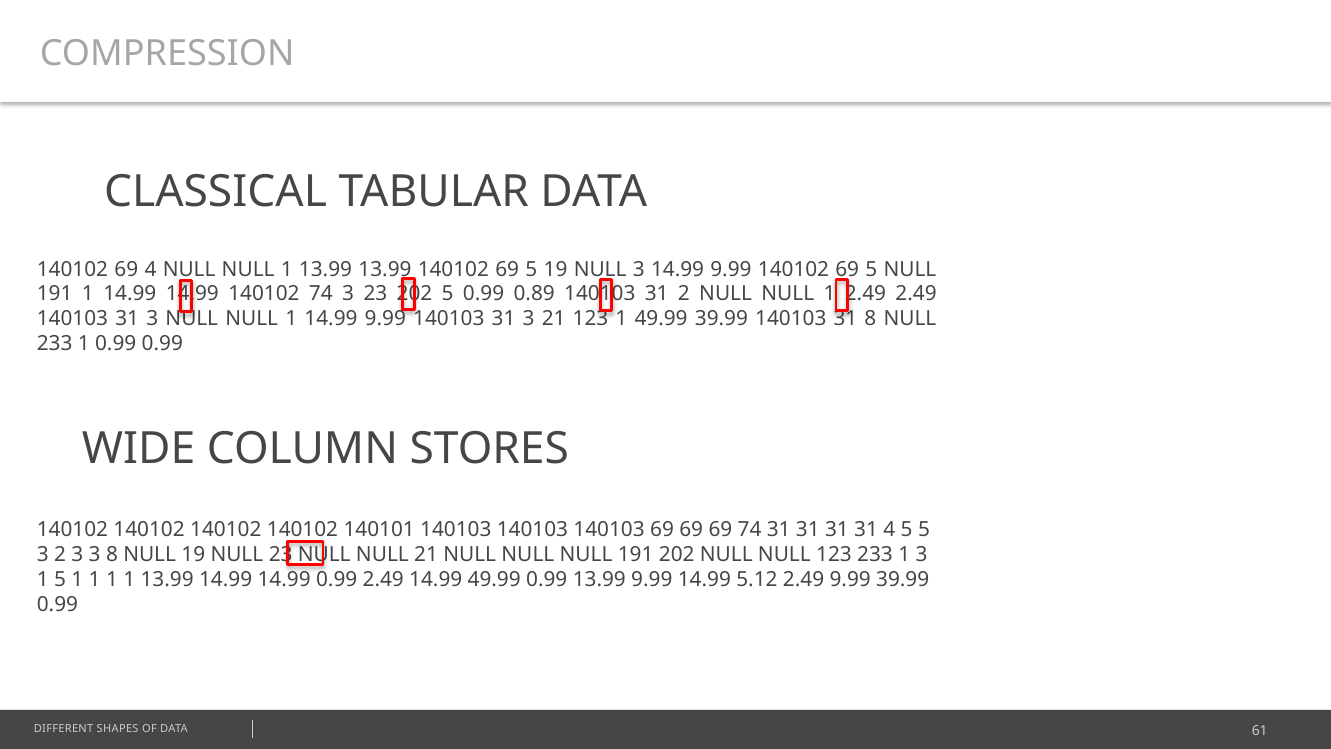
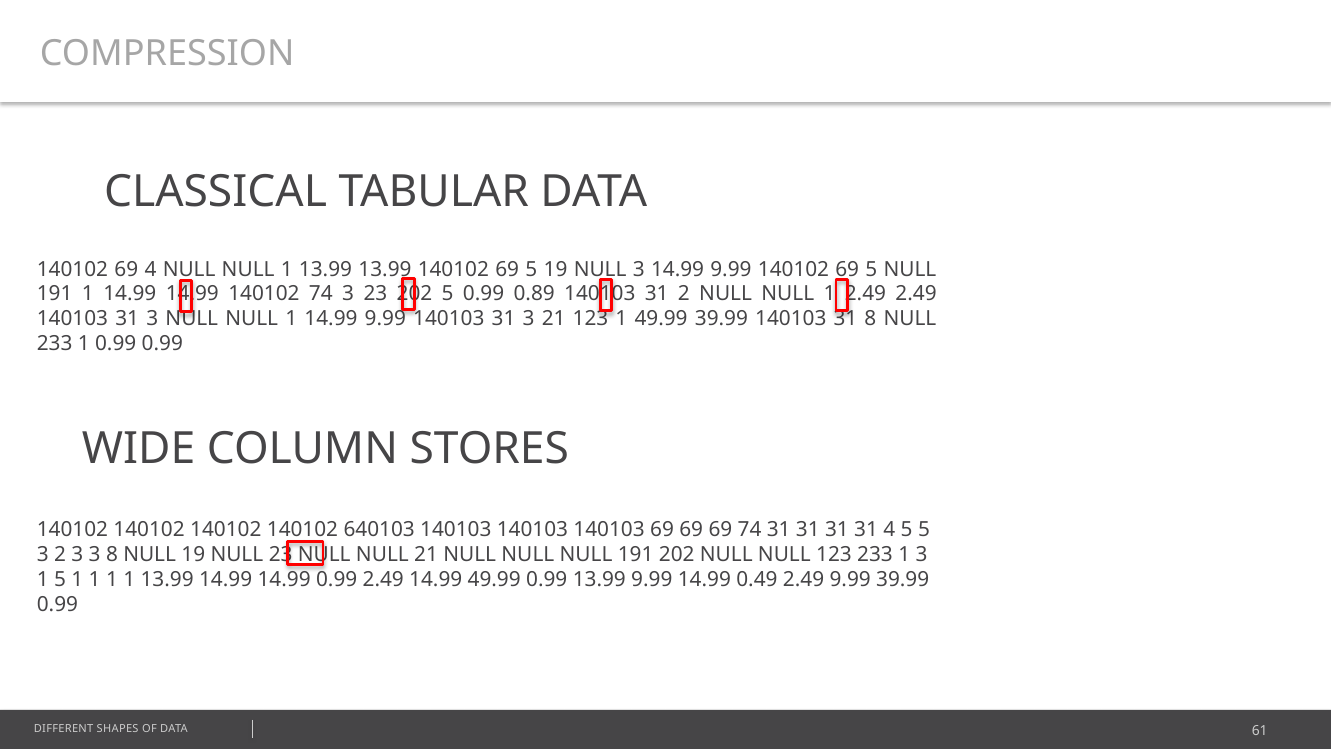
140101: 140101 -> 640103 (379, 530)
5.12: 5.12 -> 0.49 (757, 580)
